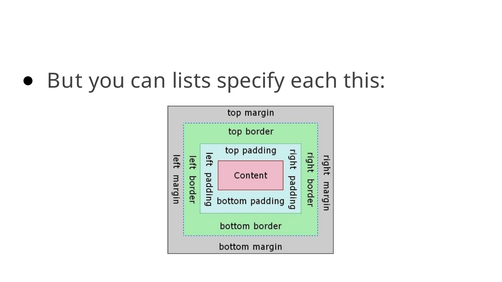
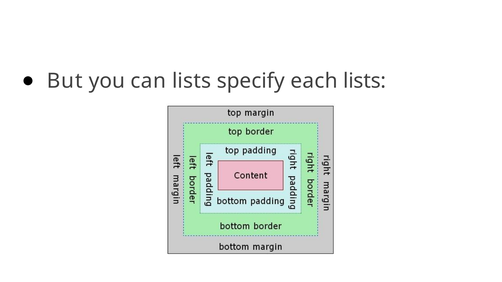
each this: this -> lists (365, 81)
